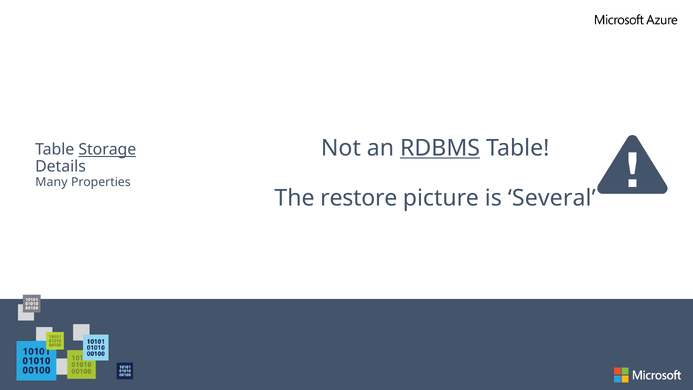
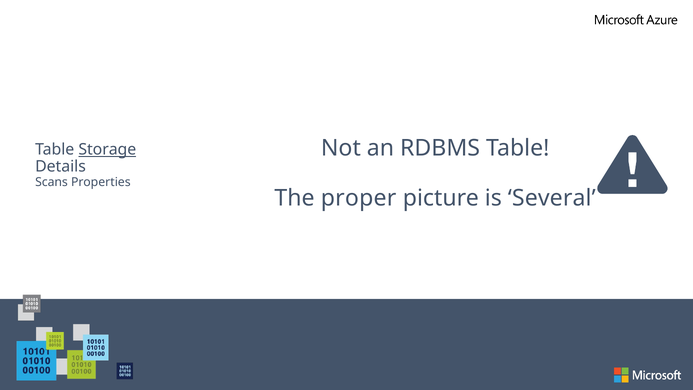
RDBMS underline: present -> none (440, 148)
Many: Many -> Scans (51, 182)
restore: restore -> proper (359, 198)
